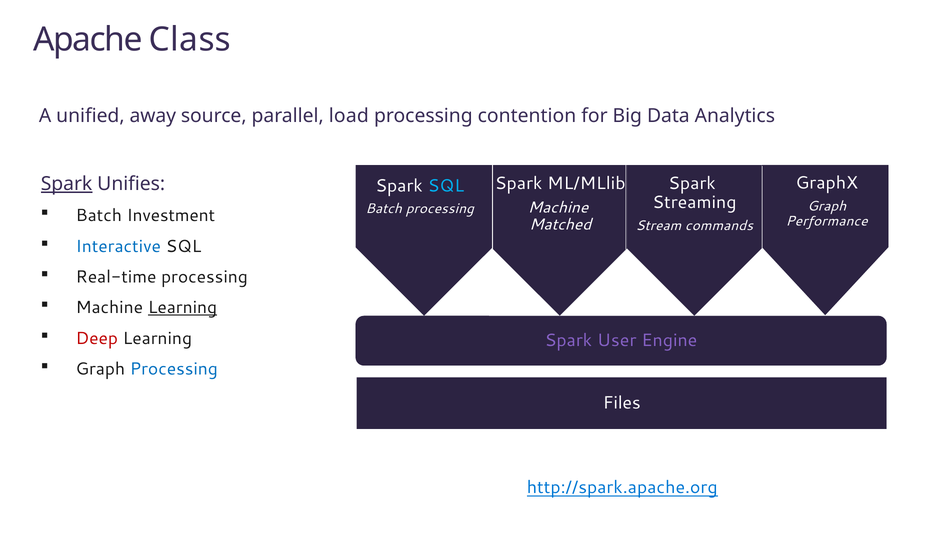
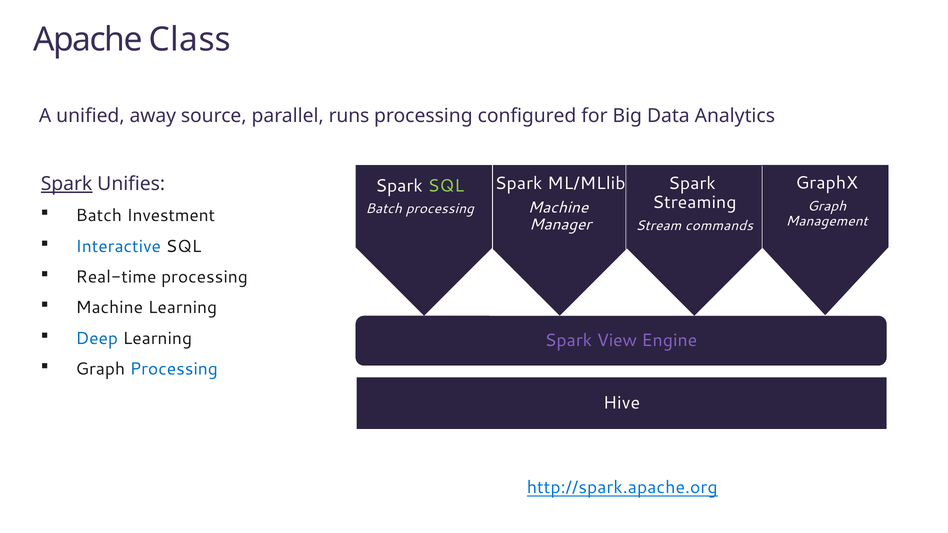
load: load -> runs (349, 116)
contention: contention -> configured (527, 116)
SQL colour: light blue -> light green (446, 186)
Performance: Performance -> Management (827, 221)
Matched: Matched -> Manager (560, 225)
Learning underline: present -> none (182, 308)
Deep colour: red -> blue (97, 339)
User: User -> View (617, 341)
Files: Files -> Hive (622, 403)
